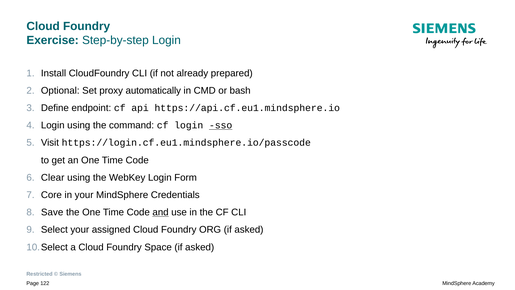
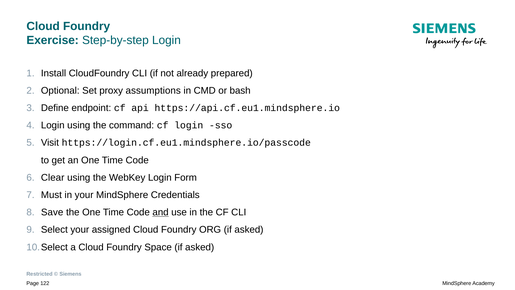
automatically: automatically -> assumptions (153, 90)
sso underline: present -> none (221, 125)
Core: Core -> Must (51, 195)
